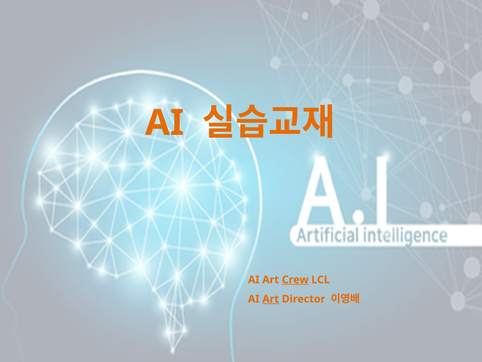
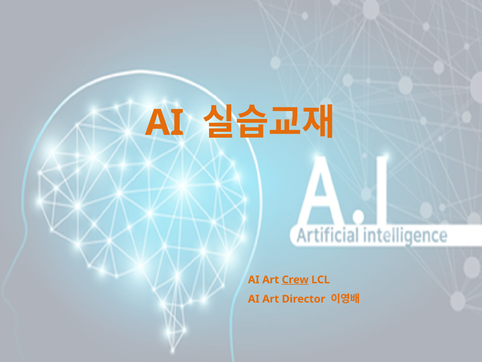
Art underline: present -> none (271, 299)
